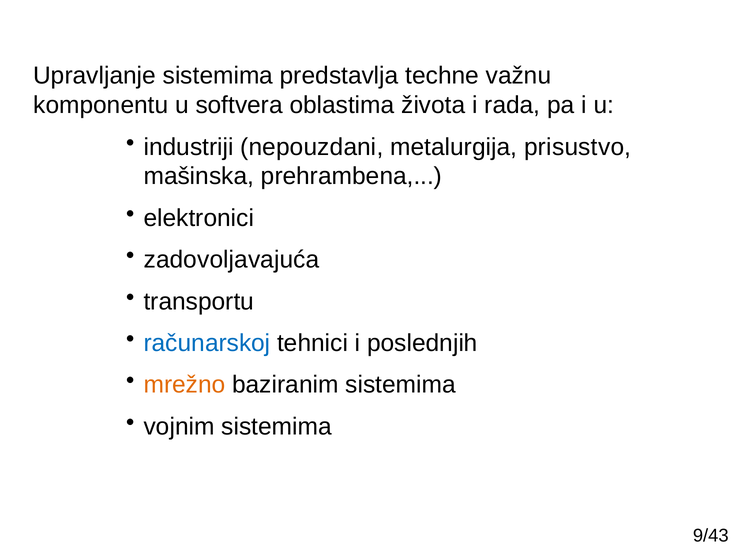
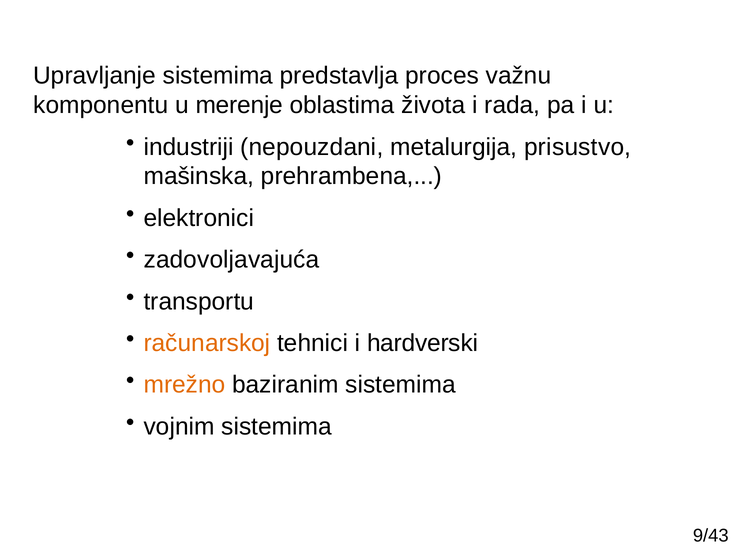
techne: techne -> proces (442, 76)
softvera: softvera -> merenje (239, 105)
računarskoj colour: blue -> orange (207, 343)
poslednjih: poslednjih -> hardverski (423, 343)
